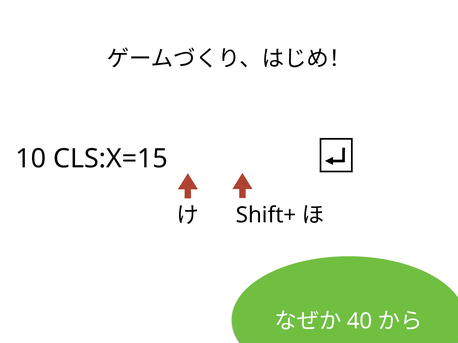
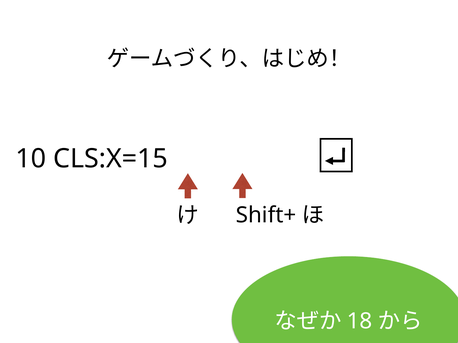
40: 40 -> 18 (360, 321)
